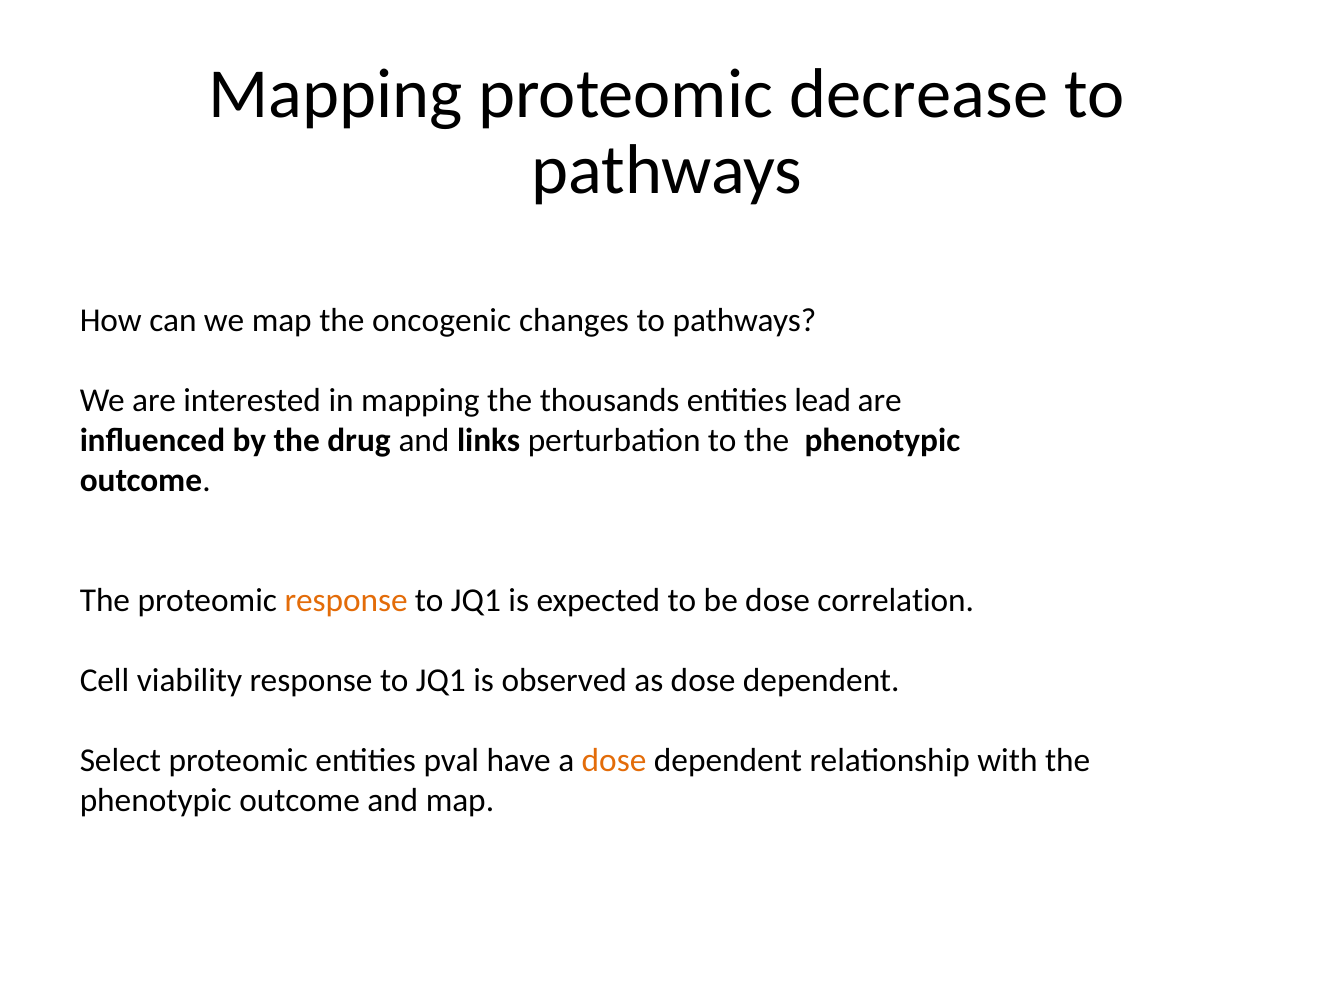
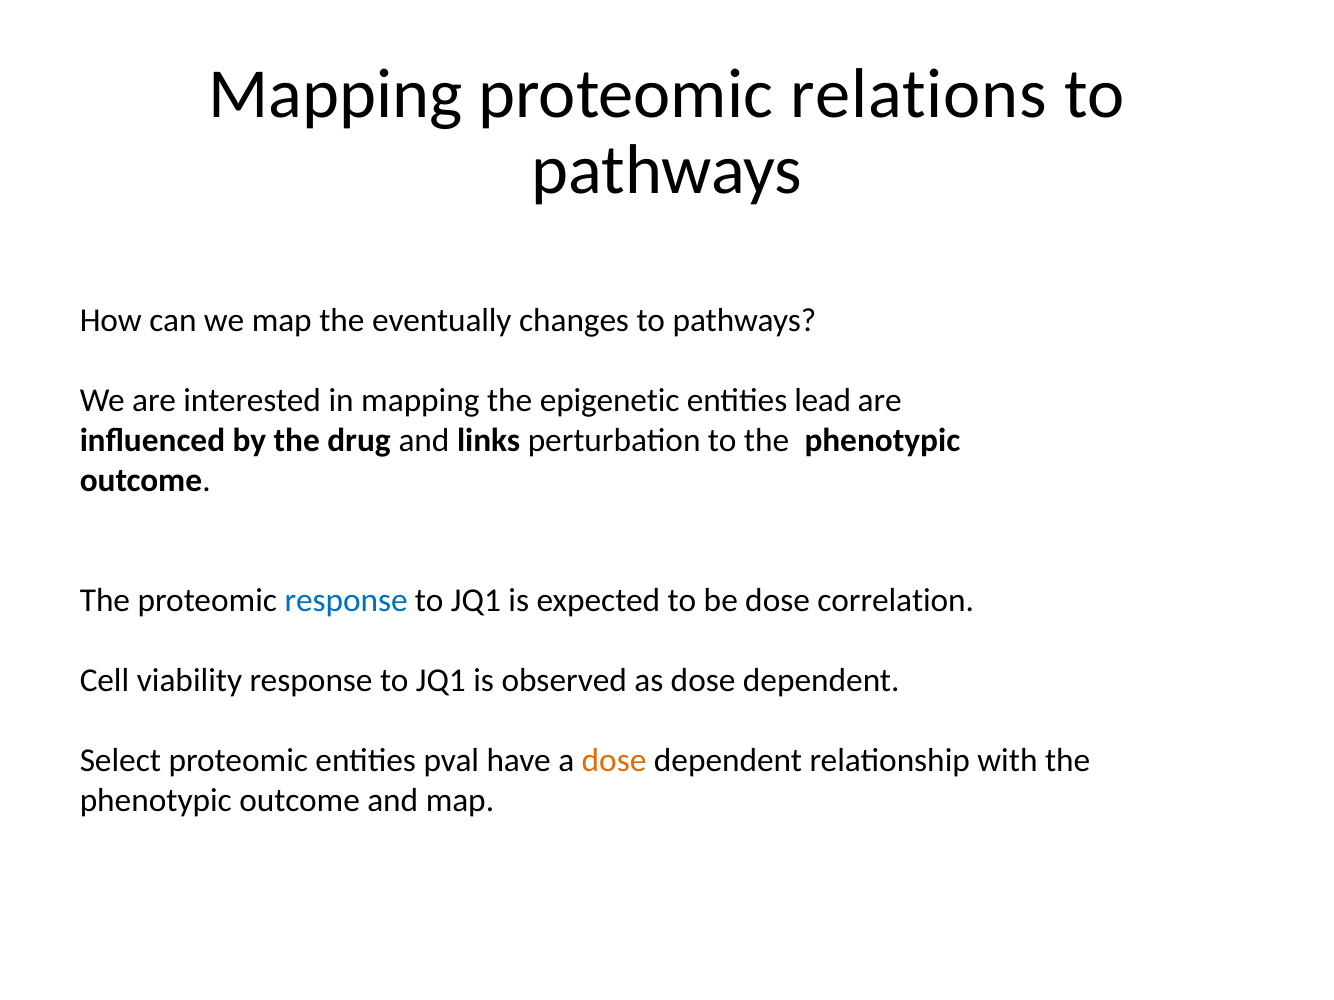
decrease: decrease -> relations (919, 95)
oncogenic: oncogenic -> eventually (442, 321)
thousands: thousands -> epigenetic (610, 401)
response colour: orange -> blue (346, 601)
